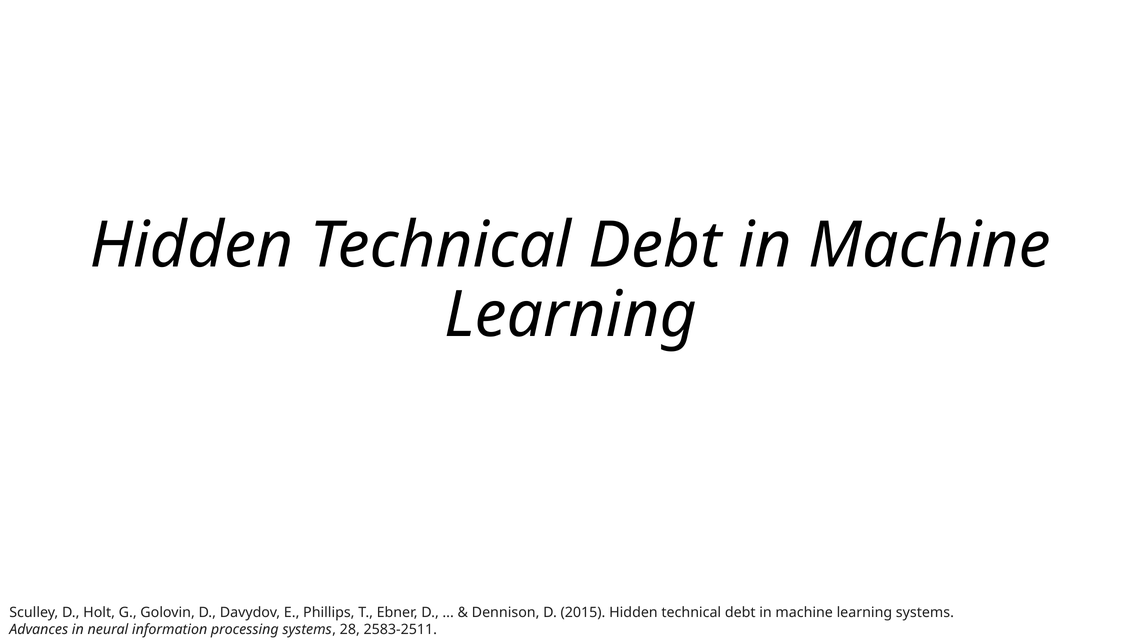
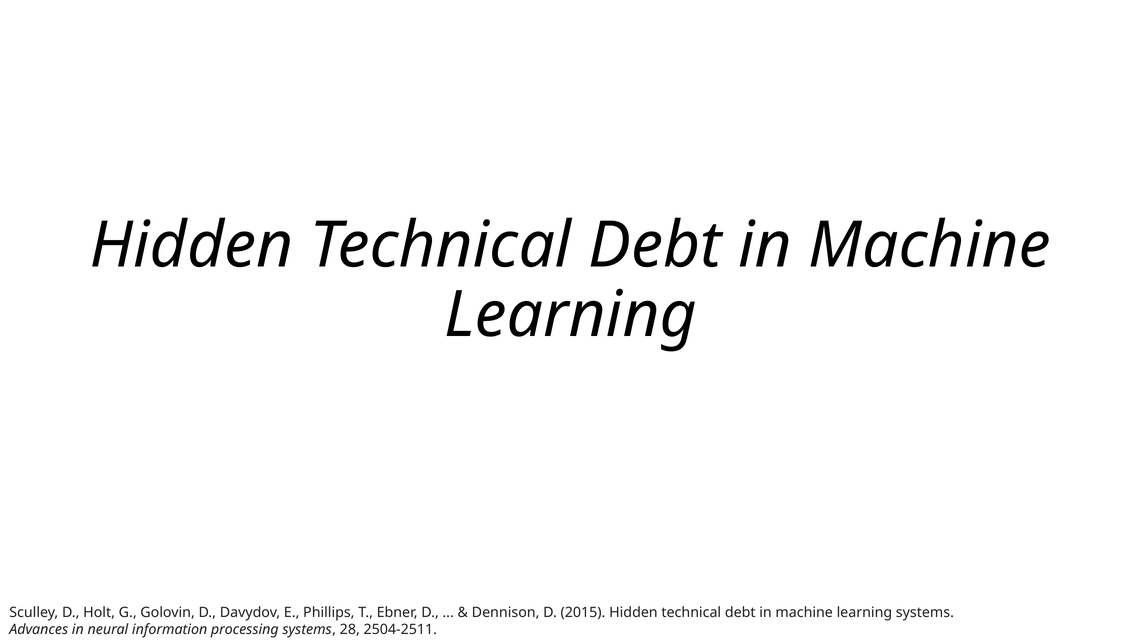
2583-2511: 2583-2511 -> 2504-2511 (400, 629)
